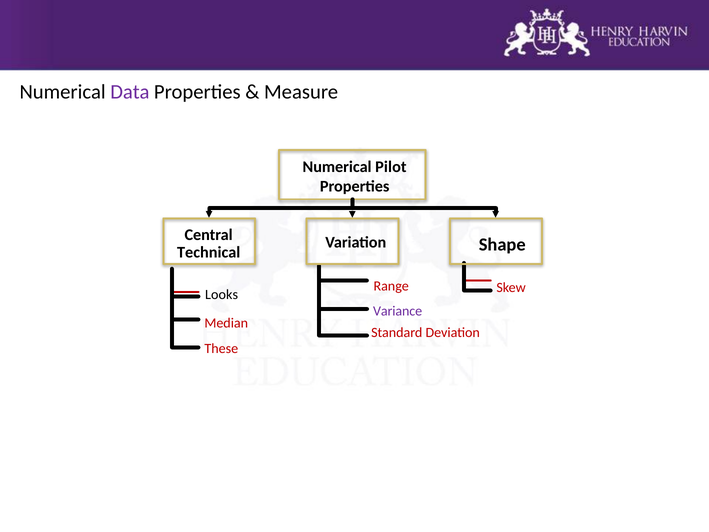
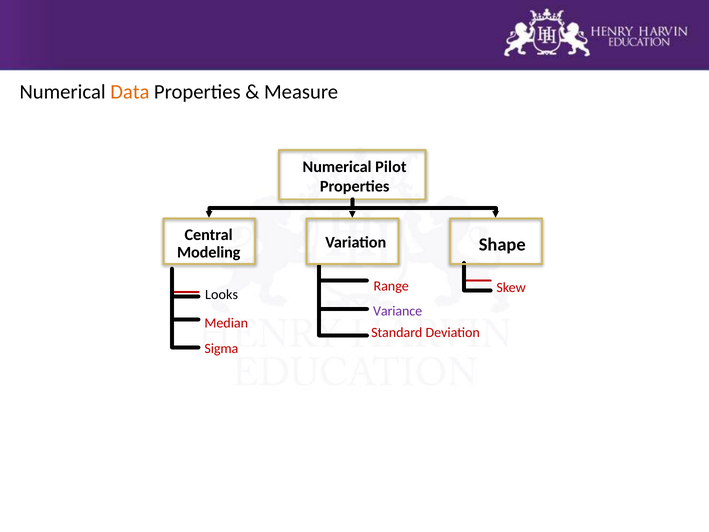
Data colour: purple -> orange (130, 92)
Technical: Technical -> Modeling (209, 252)
These: These -> Sigma (221, 348)
